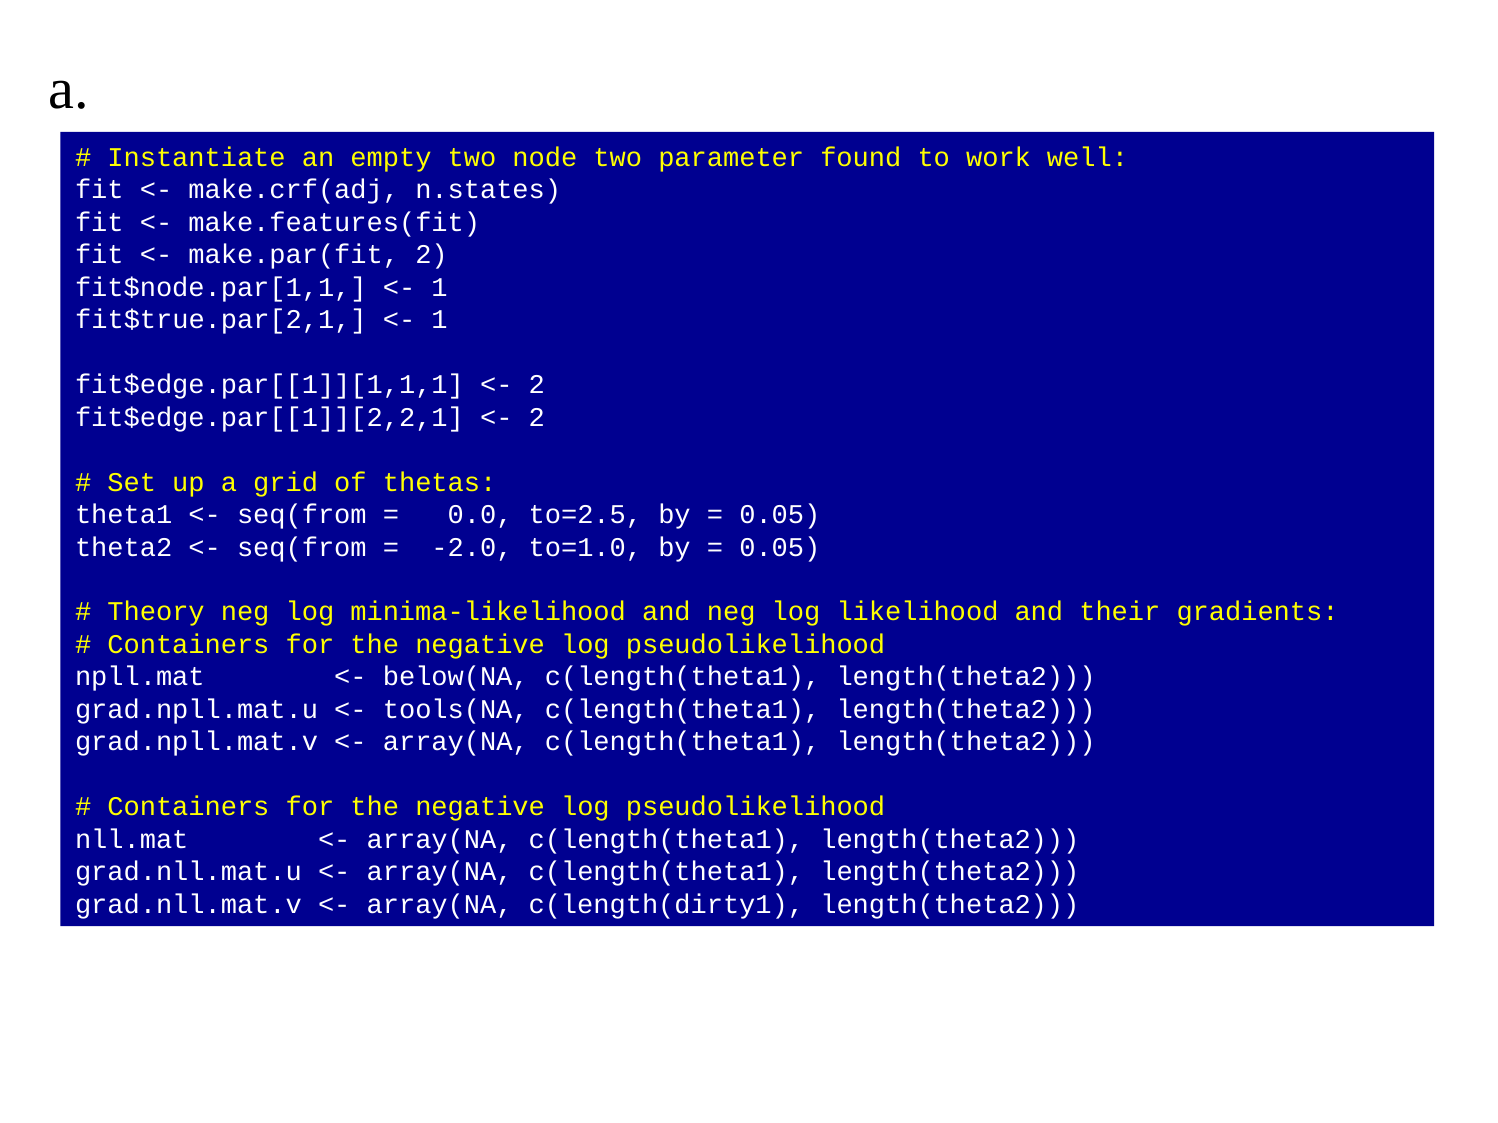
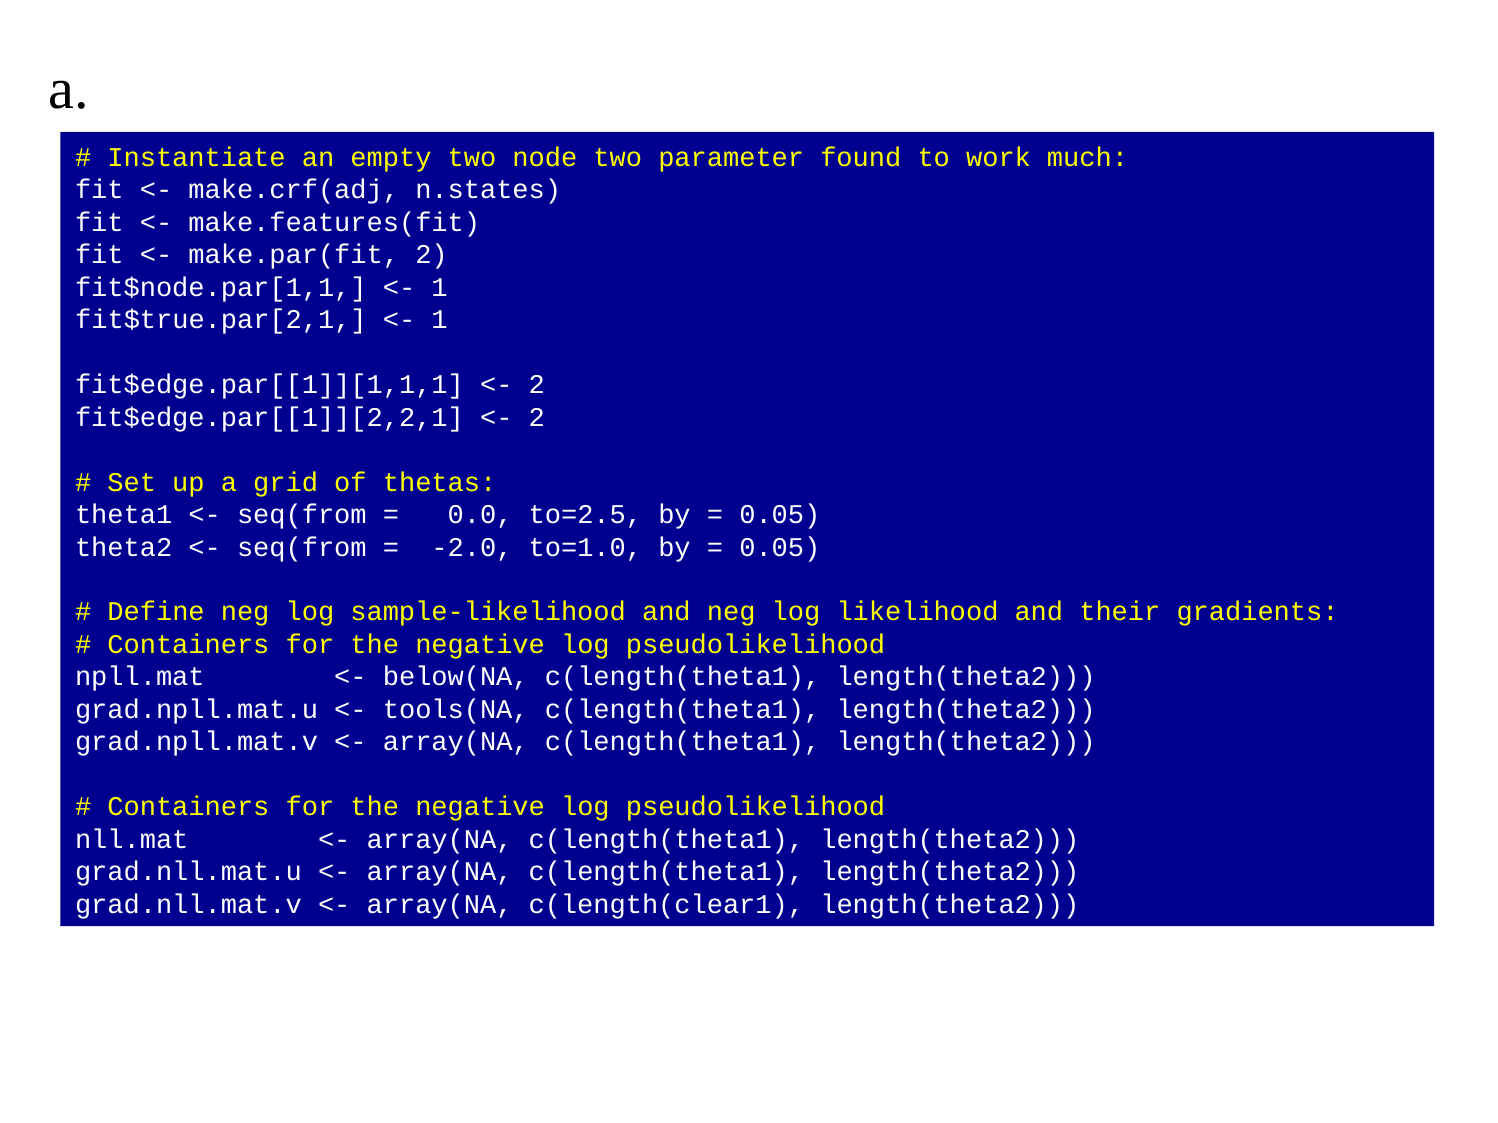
well: well -> much (1088, 157)
Theory: Theory -> Define (156, 612)
minima-likelihood: minima-likelihood -> sample-likelihood (488, 612)
c(length(dirty1: c(length(dirty1 -> c(length(clear1 (666, 905)
